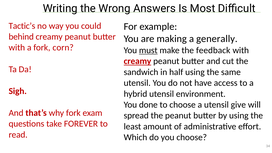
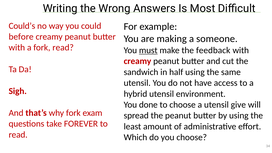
Tactic’s: Tactic’s -> Could’s (22, 26)
behind: behind -> before (21, 37)
generally: generally -> someone (217, 39)
fork corn: corn -> read (63, 48)
creamy underline: present -> none (137, 61)
